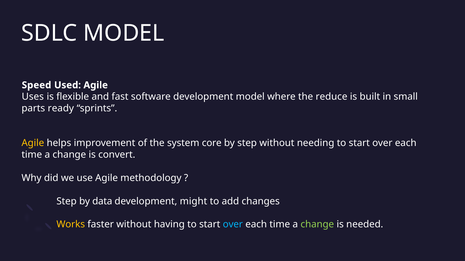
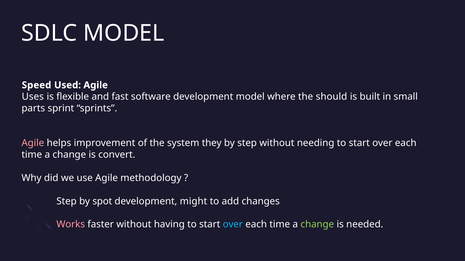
reduce: reduce -> should (331, 97)
ready: ready -> sprint (61, 109)
Agile colour: yellow -> pink (33, 143)
core: core -> they (212, 143)
data: data -> spot (102, 202)
Works colour: yellow -> pink (71, 225)
